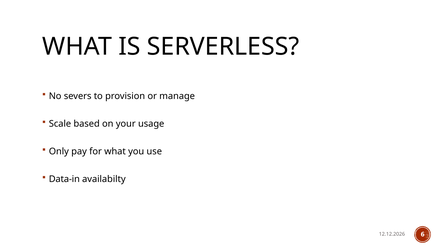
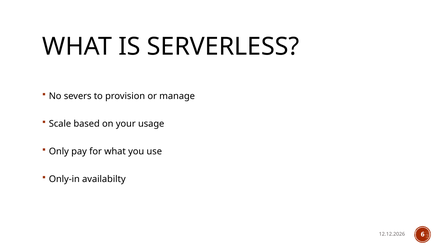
Data-in: Data-in -> Only-in (64, 179)
